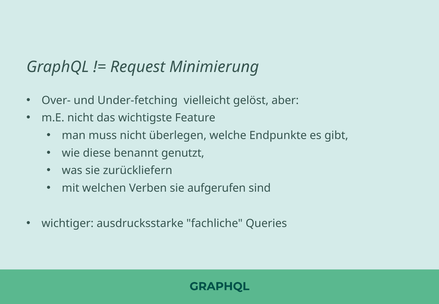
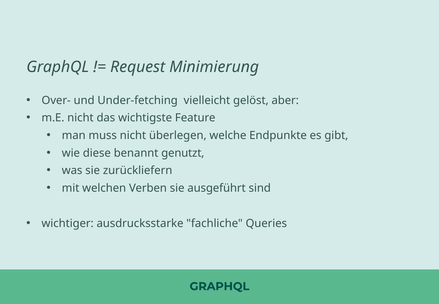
aufgerufen: aufgerufen -> ausgeführt (217, 188)
